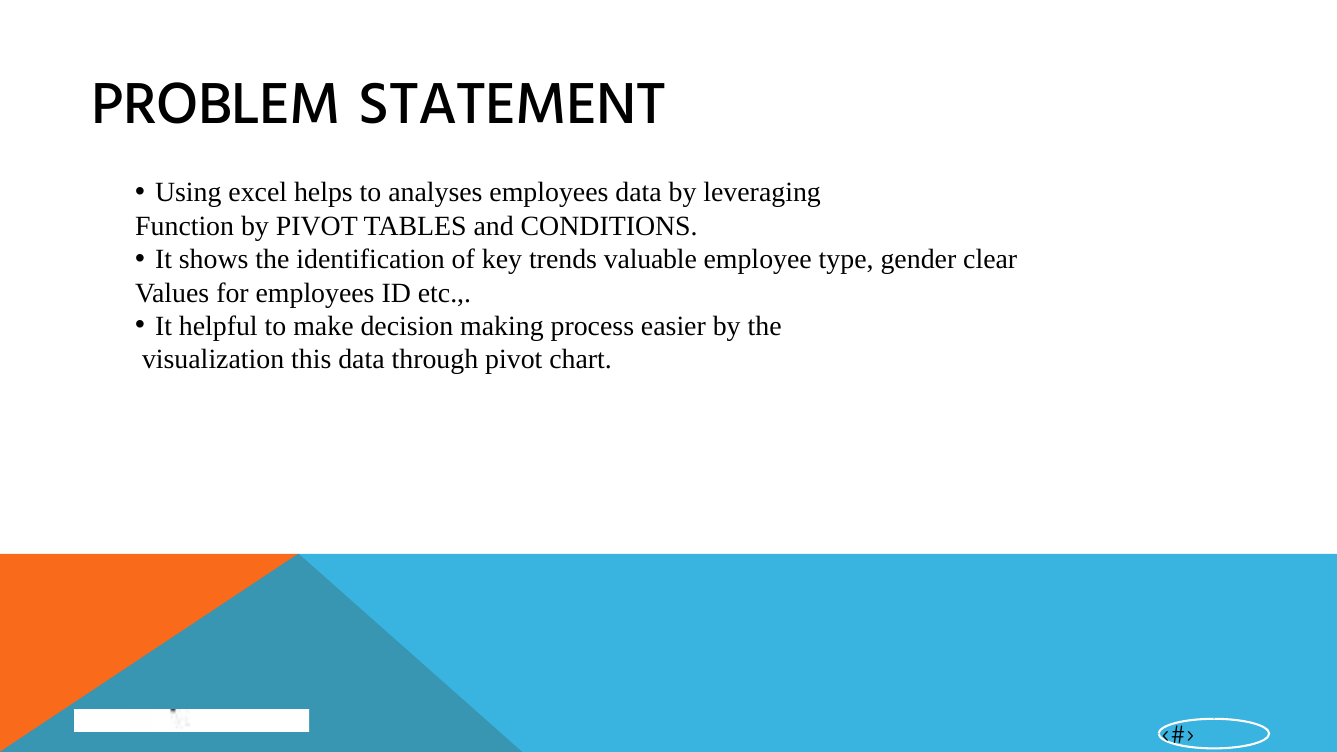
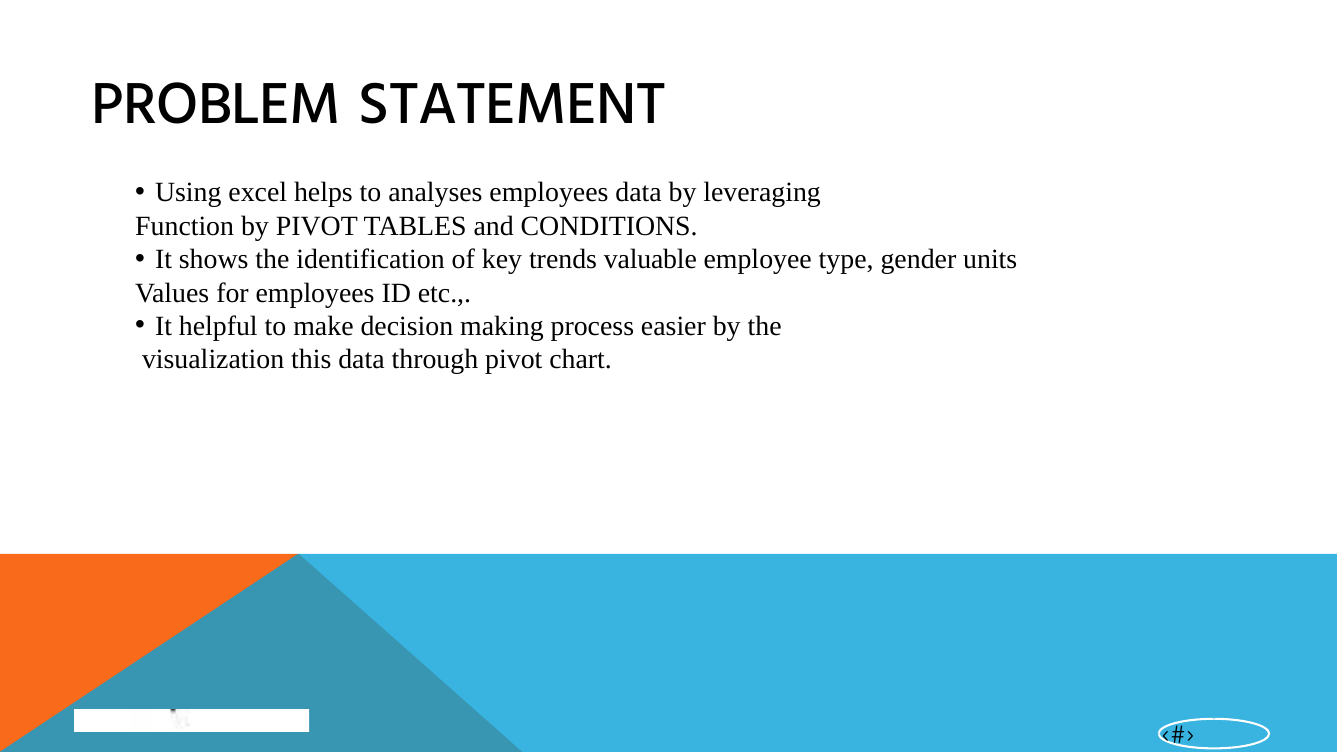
clear: clear -> units (990, 259)
